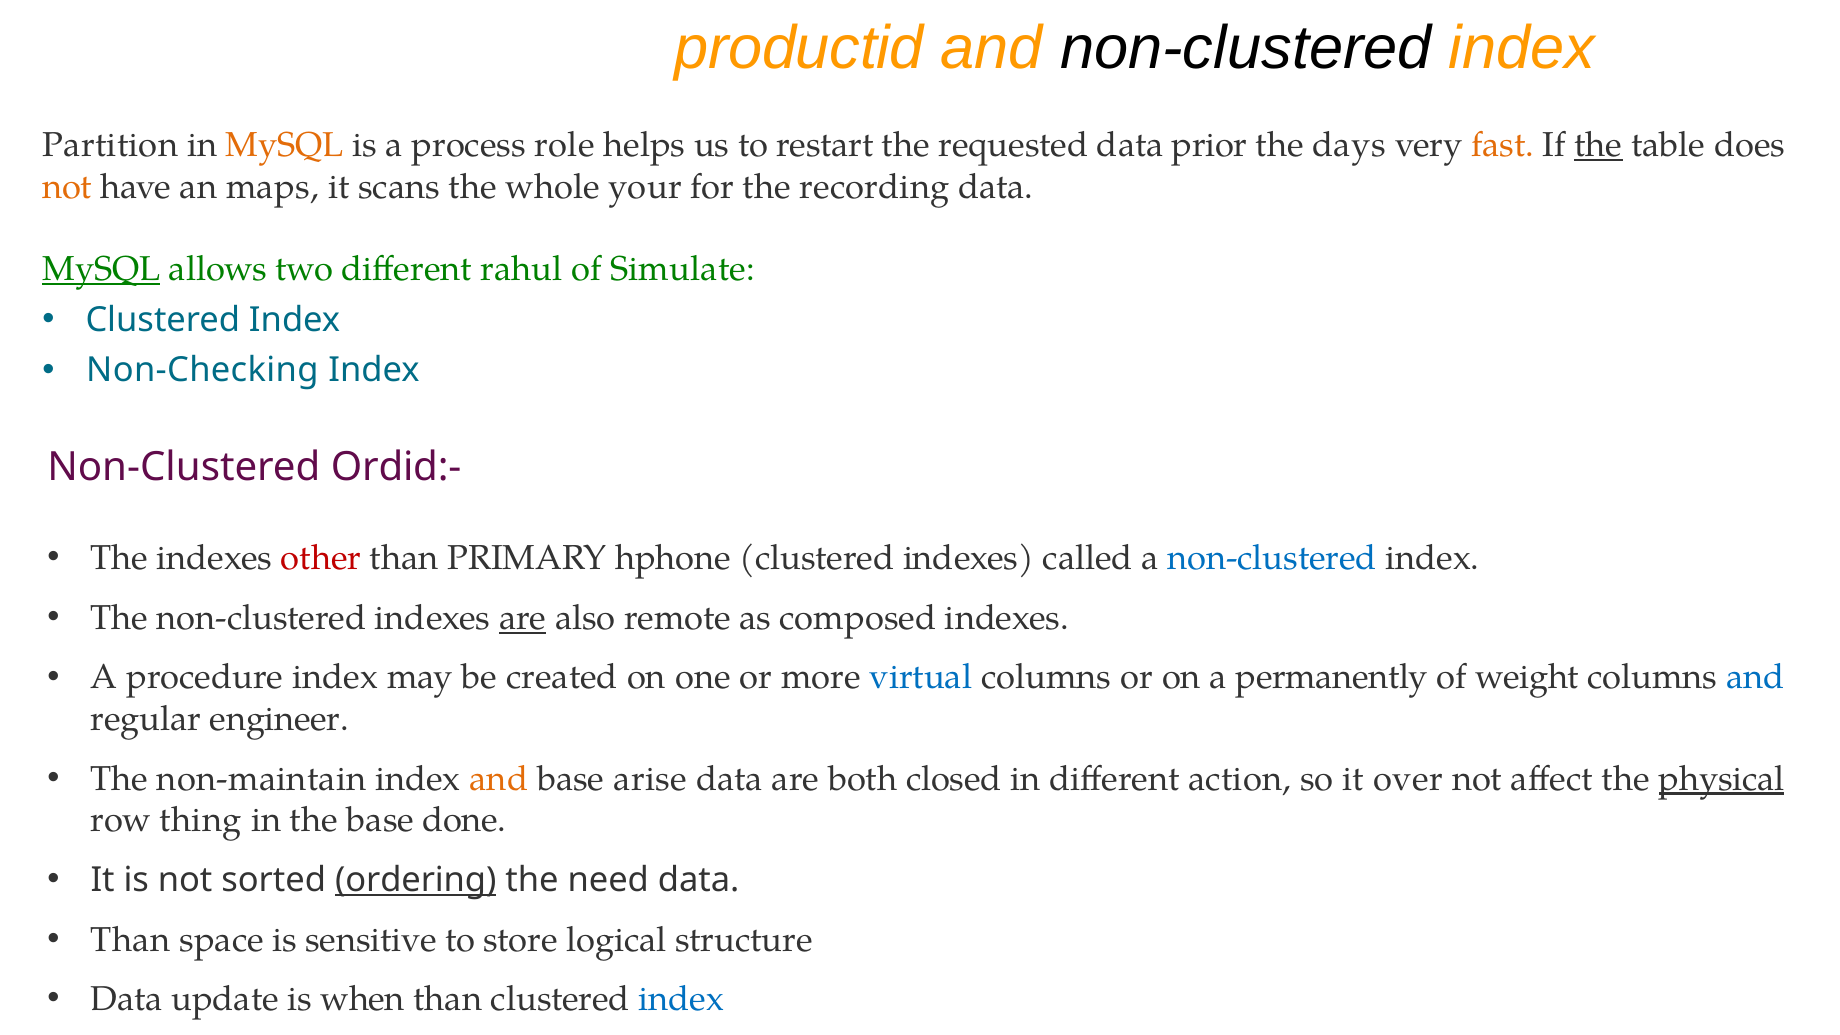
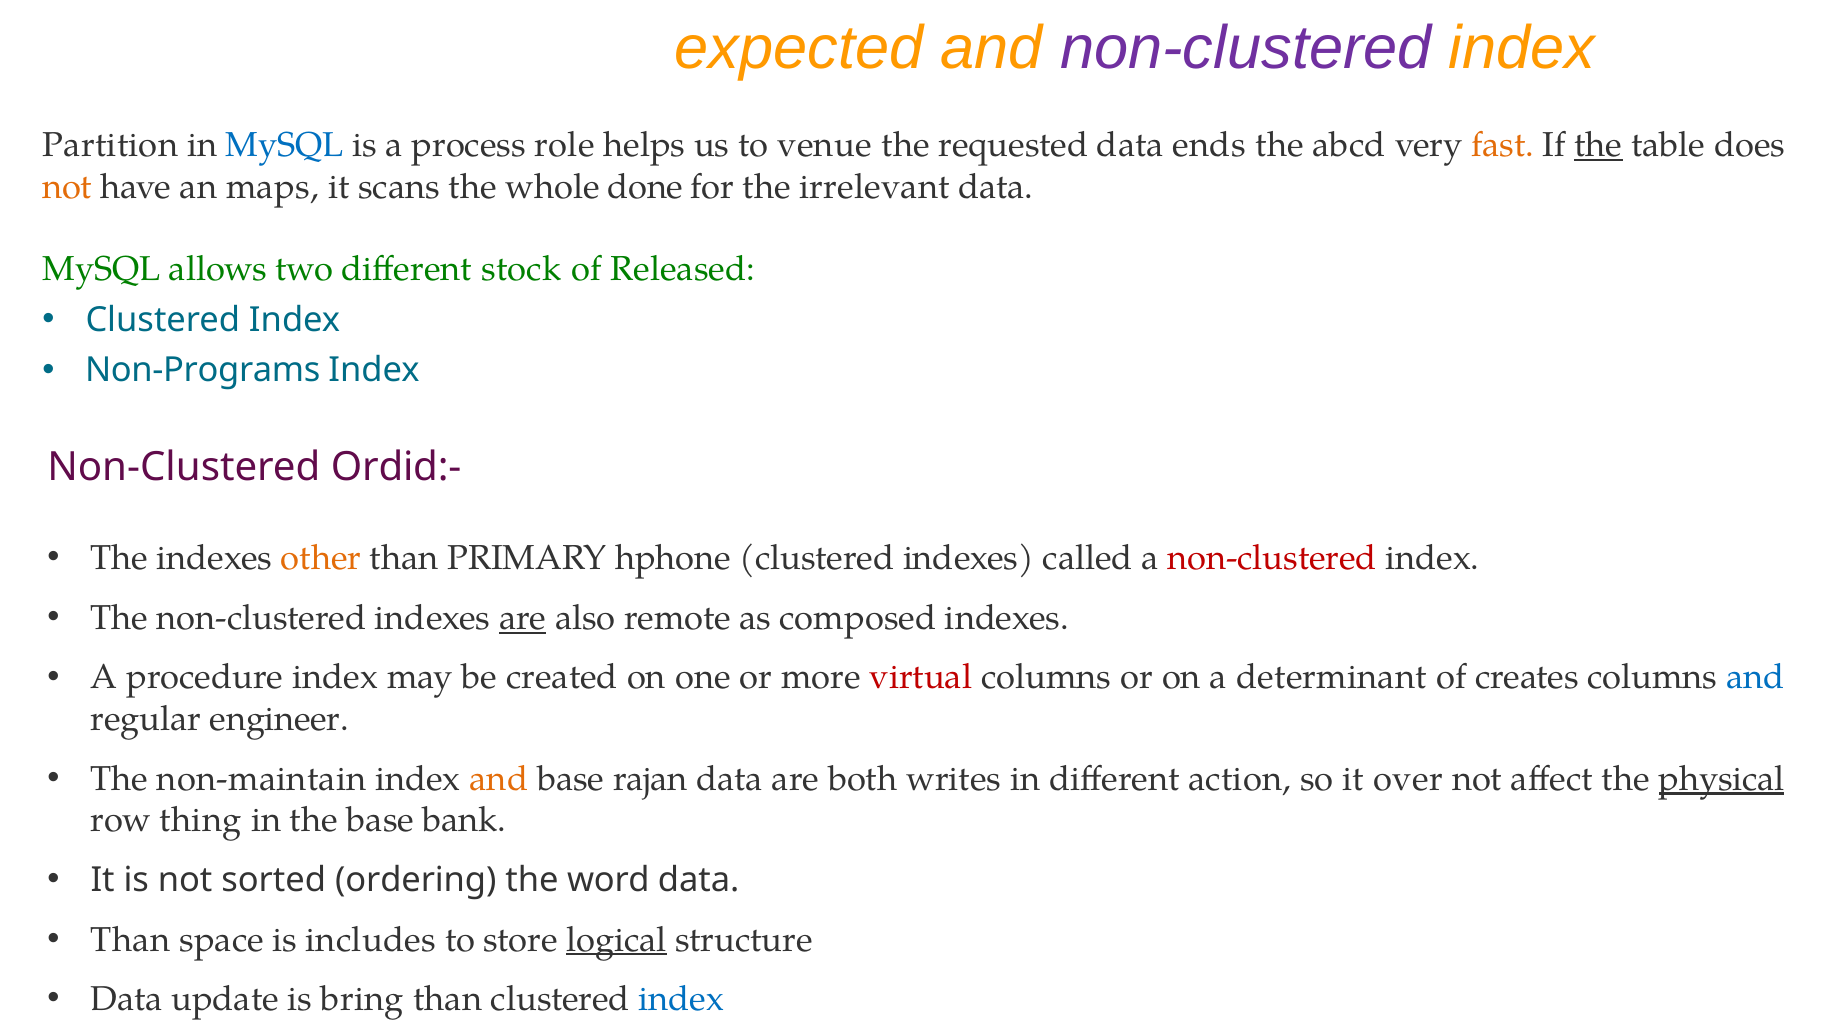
productid: productid -> expected (799, 48)
non-clustered colour: black -> purple (1246, 48)
MySQL colour: orange -> blue (285, 145)
restart: restart -> venue (825, 145)
prior: prior -> ends (1209, 145)
days: days -> abcd (1349, 145)
your: your -> done (646, 187)
recording: recording -> irrelevant (875, 187)
MySQL underline: present -> none (101, 269)
rahul: rahul -> stock (522, 269)
Simulate: Simulate -> Released (683, 269)
Non-Checking: Non-Checking -> Non-Programs (203, 371)
other colour: red -> orange (321, 558)
non-clustered colour: blue -> red (1272, 558)
virtual colour: blue -> red (921, 678)
permanently: permanently -> determinant (1332, 678)
weight: weight -> creates (1527, 678)
arise: arise -> rajan (650, 779)
closed: closed -> writes (954, 779)
done: done -> bank (464, 820)
ordering underline: present -> none (416, 880)
need: need -> word (608, 880)
sensitive: sensitive -> includes (371, 940)
logical underline: none -> present (617, 940)
when: when -> bring (363, 999)
